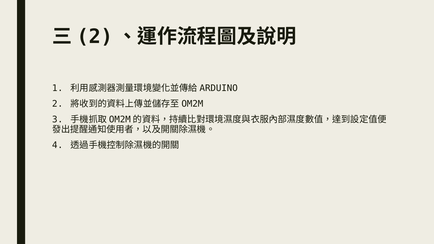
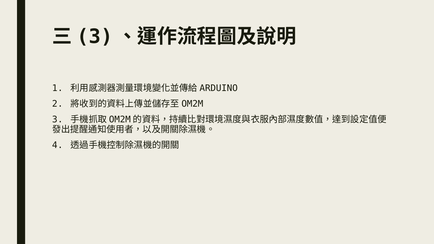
2: 2 -> 3 (95, 36)
